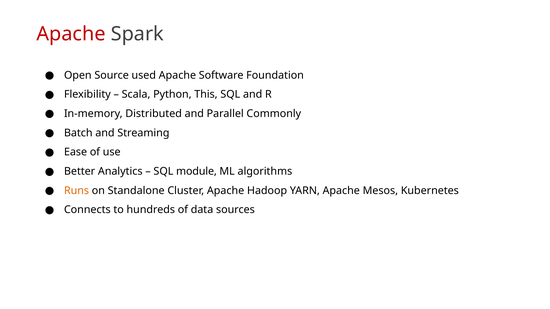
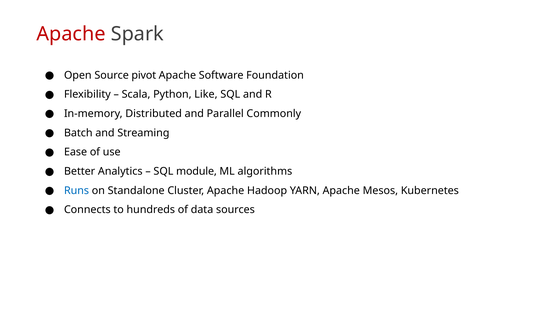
used: used -> pivot (144, 75)
This: This -> Like (206, 95)
Runs colour: orange -> blue (77, 191)
